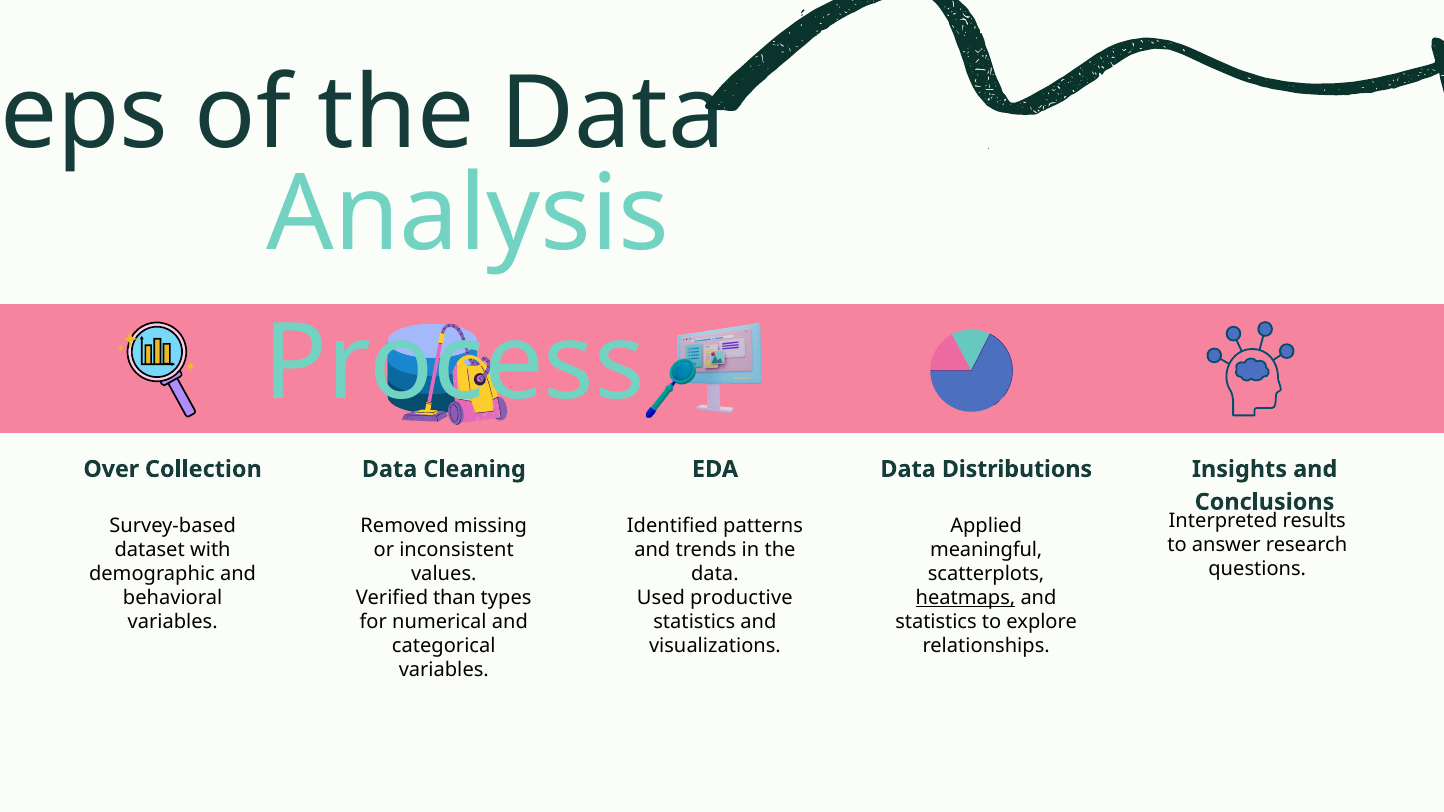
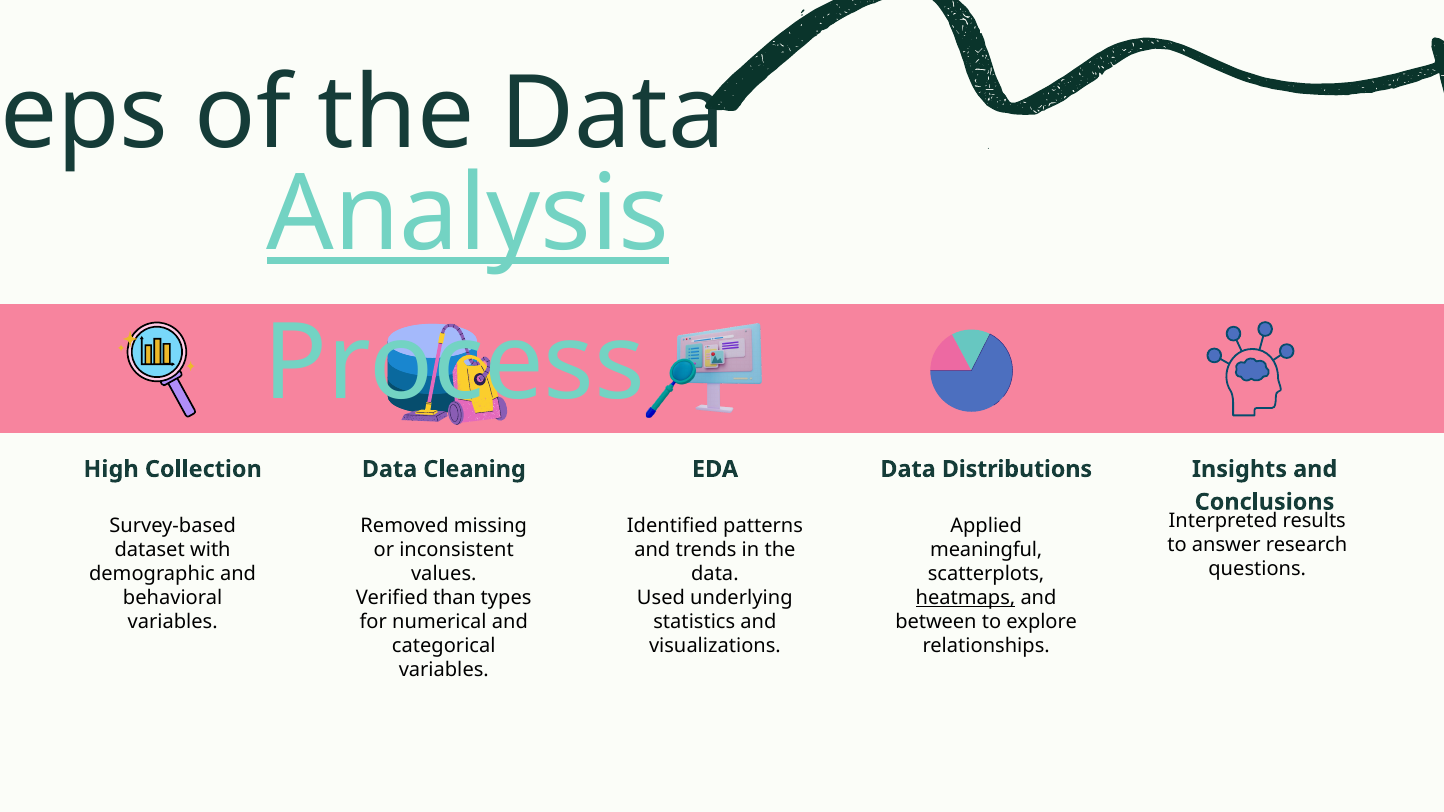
Analysis underline: none -> present (468, 215)
Over: Over -> High (111, 469)
productive: productive -> underlying (741, 598)
statistics: statistics -> between (936, 622)
